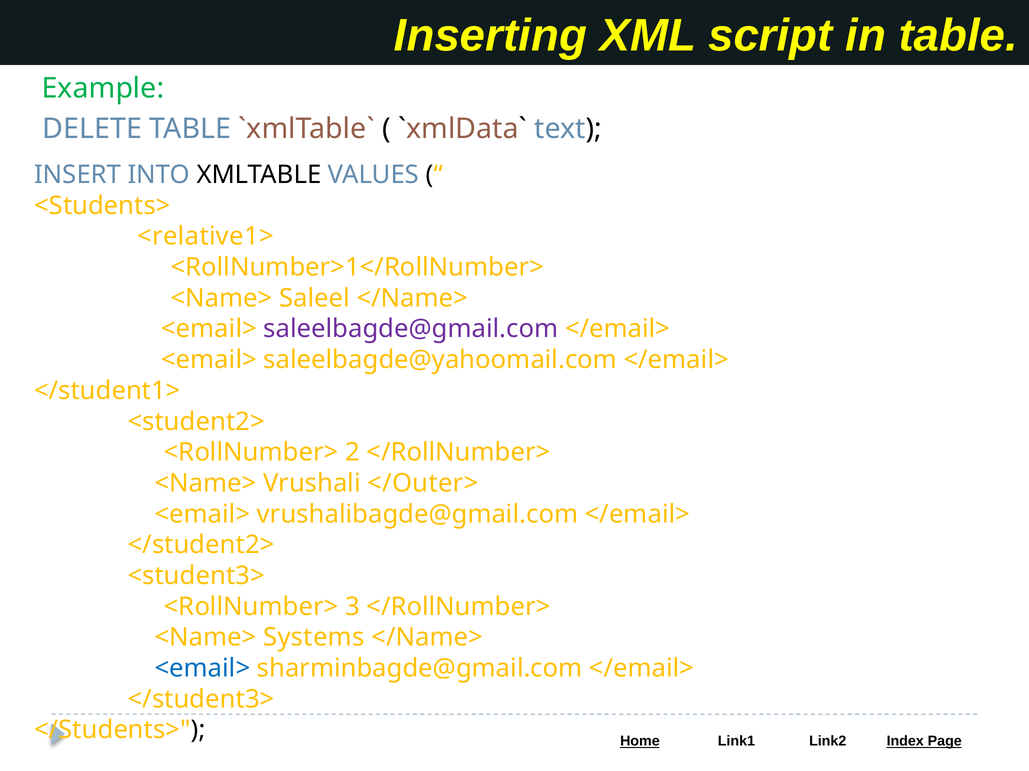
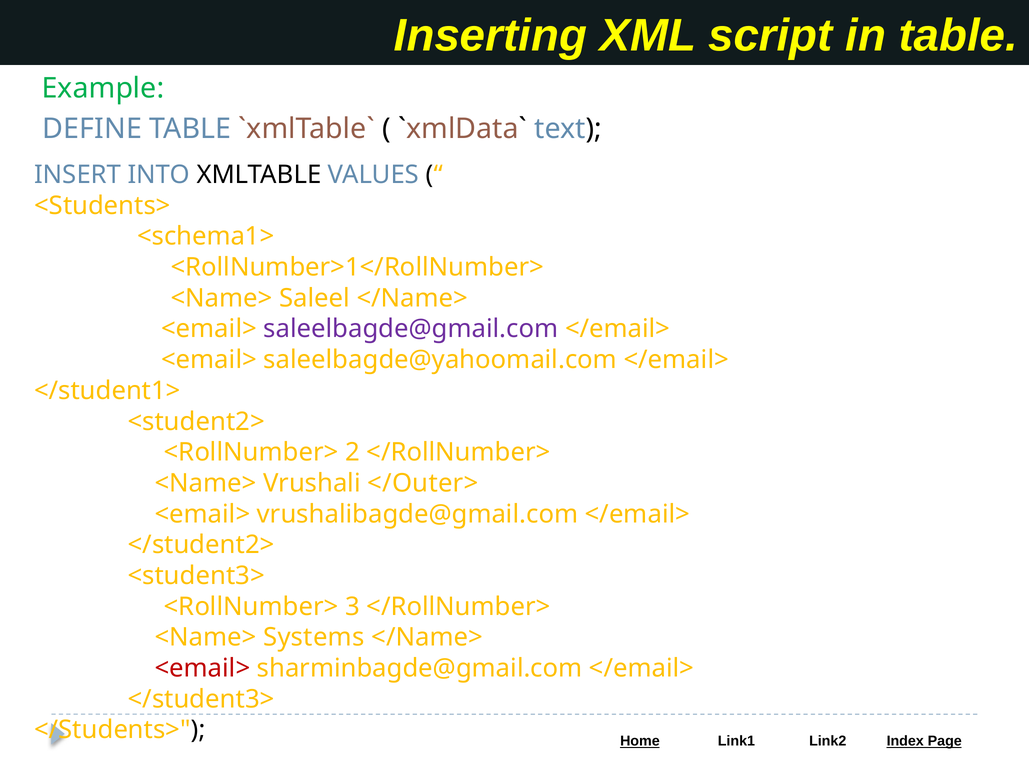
DELETE: DELETE -> DEFINE (92, 129)
<relative1>: <relative1> -> <schema1> (206, 237)
<email> colour: blue -> red (202, 669)
